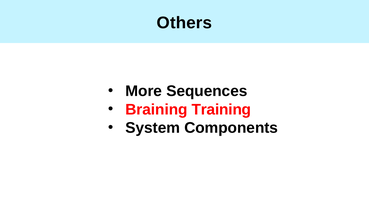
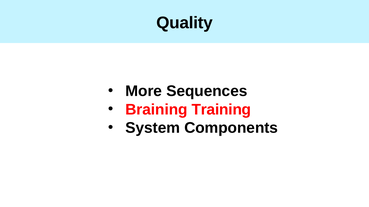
Others: Others -> Quality (185, 23)
